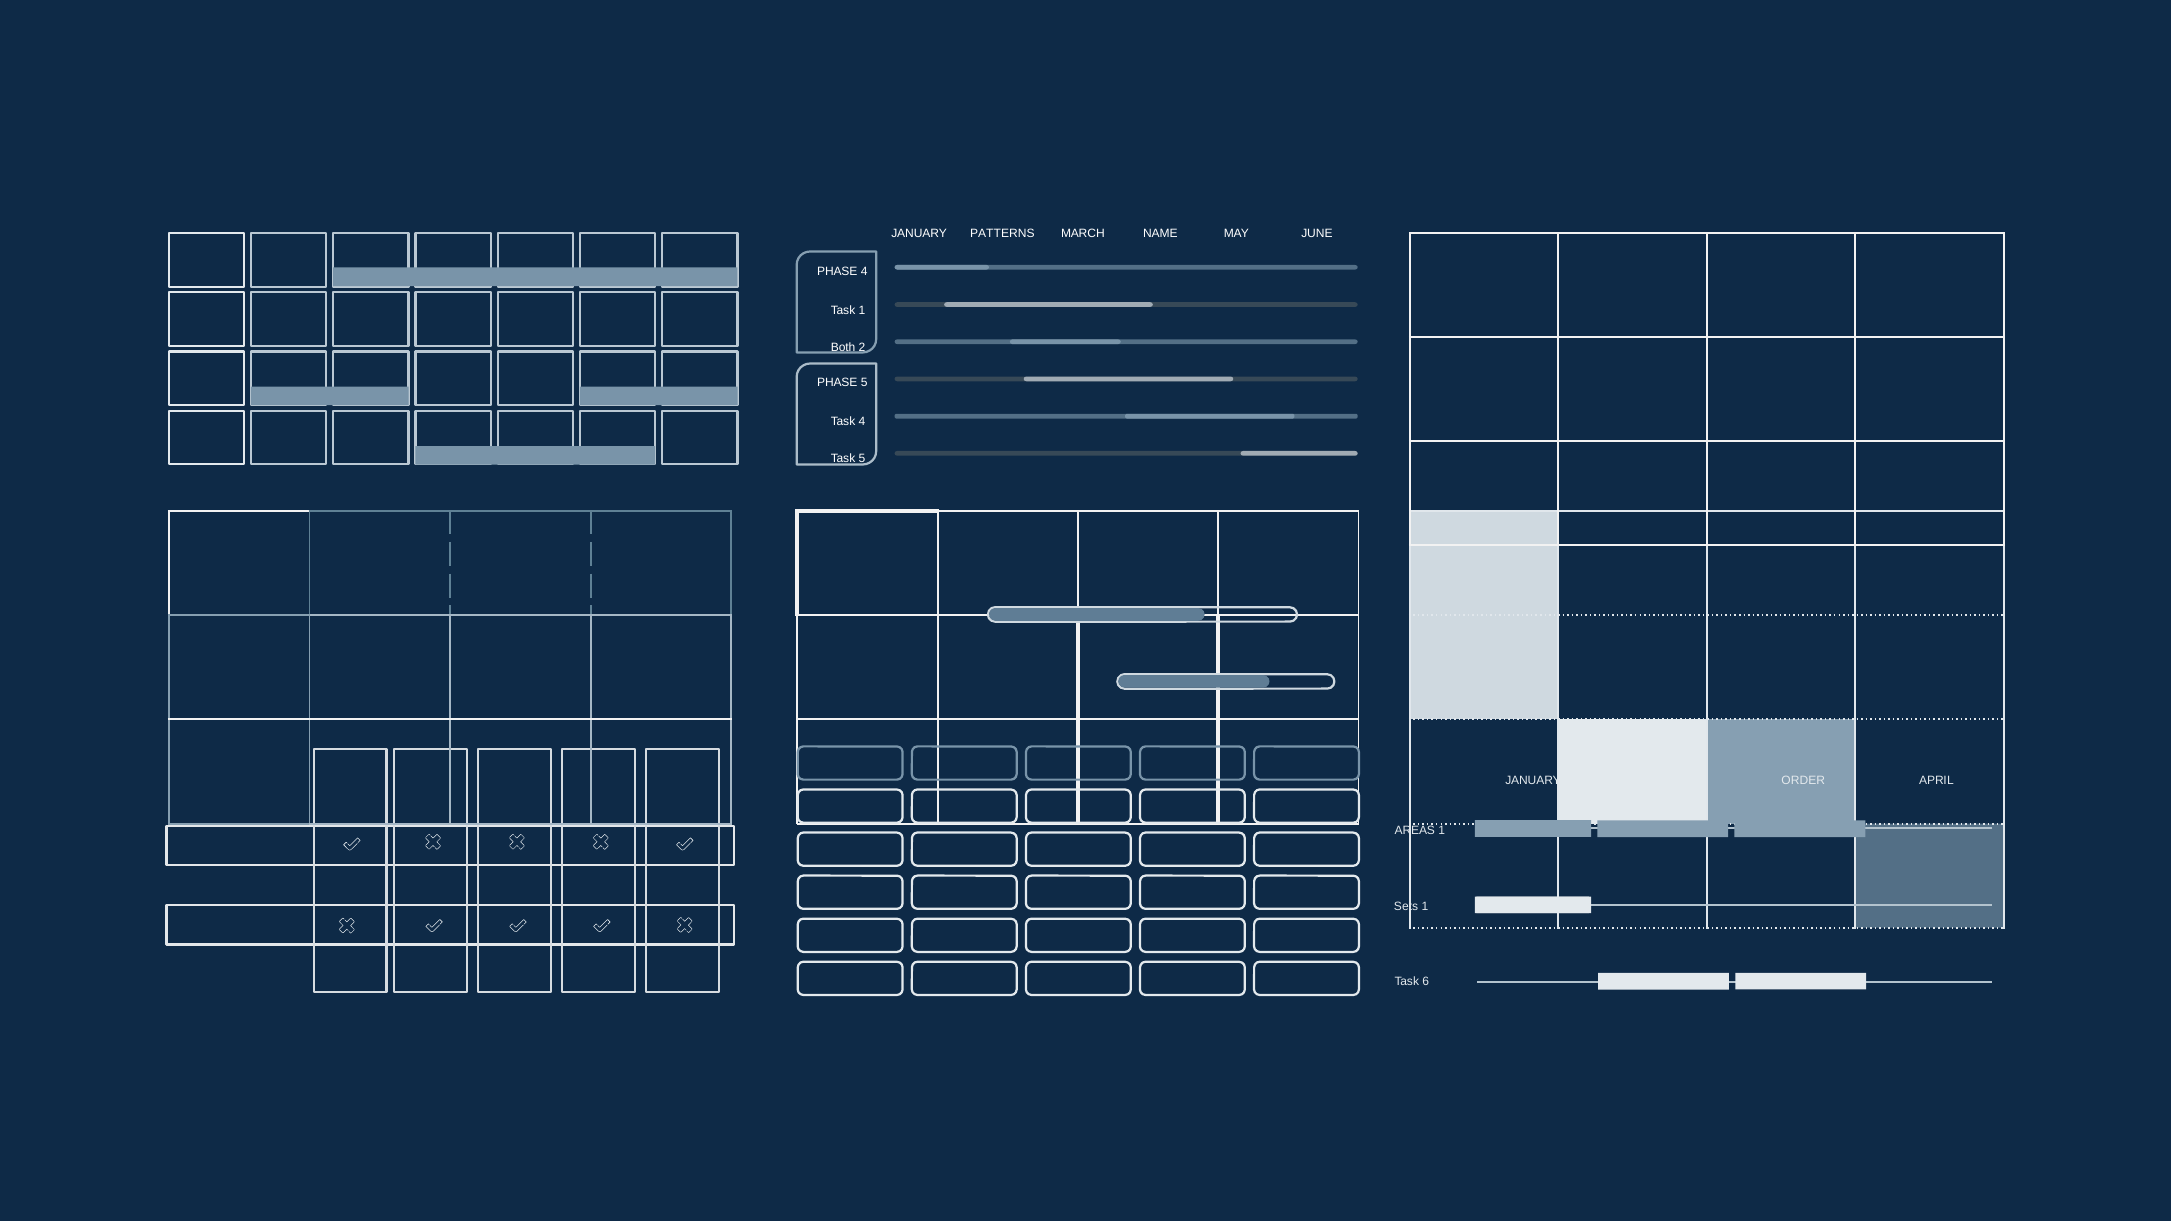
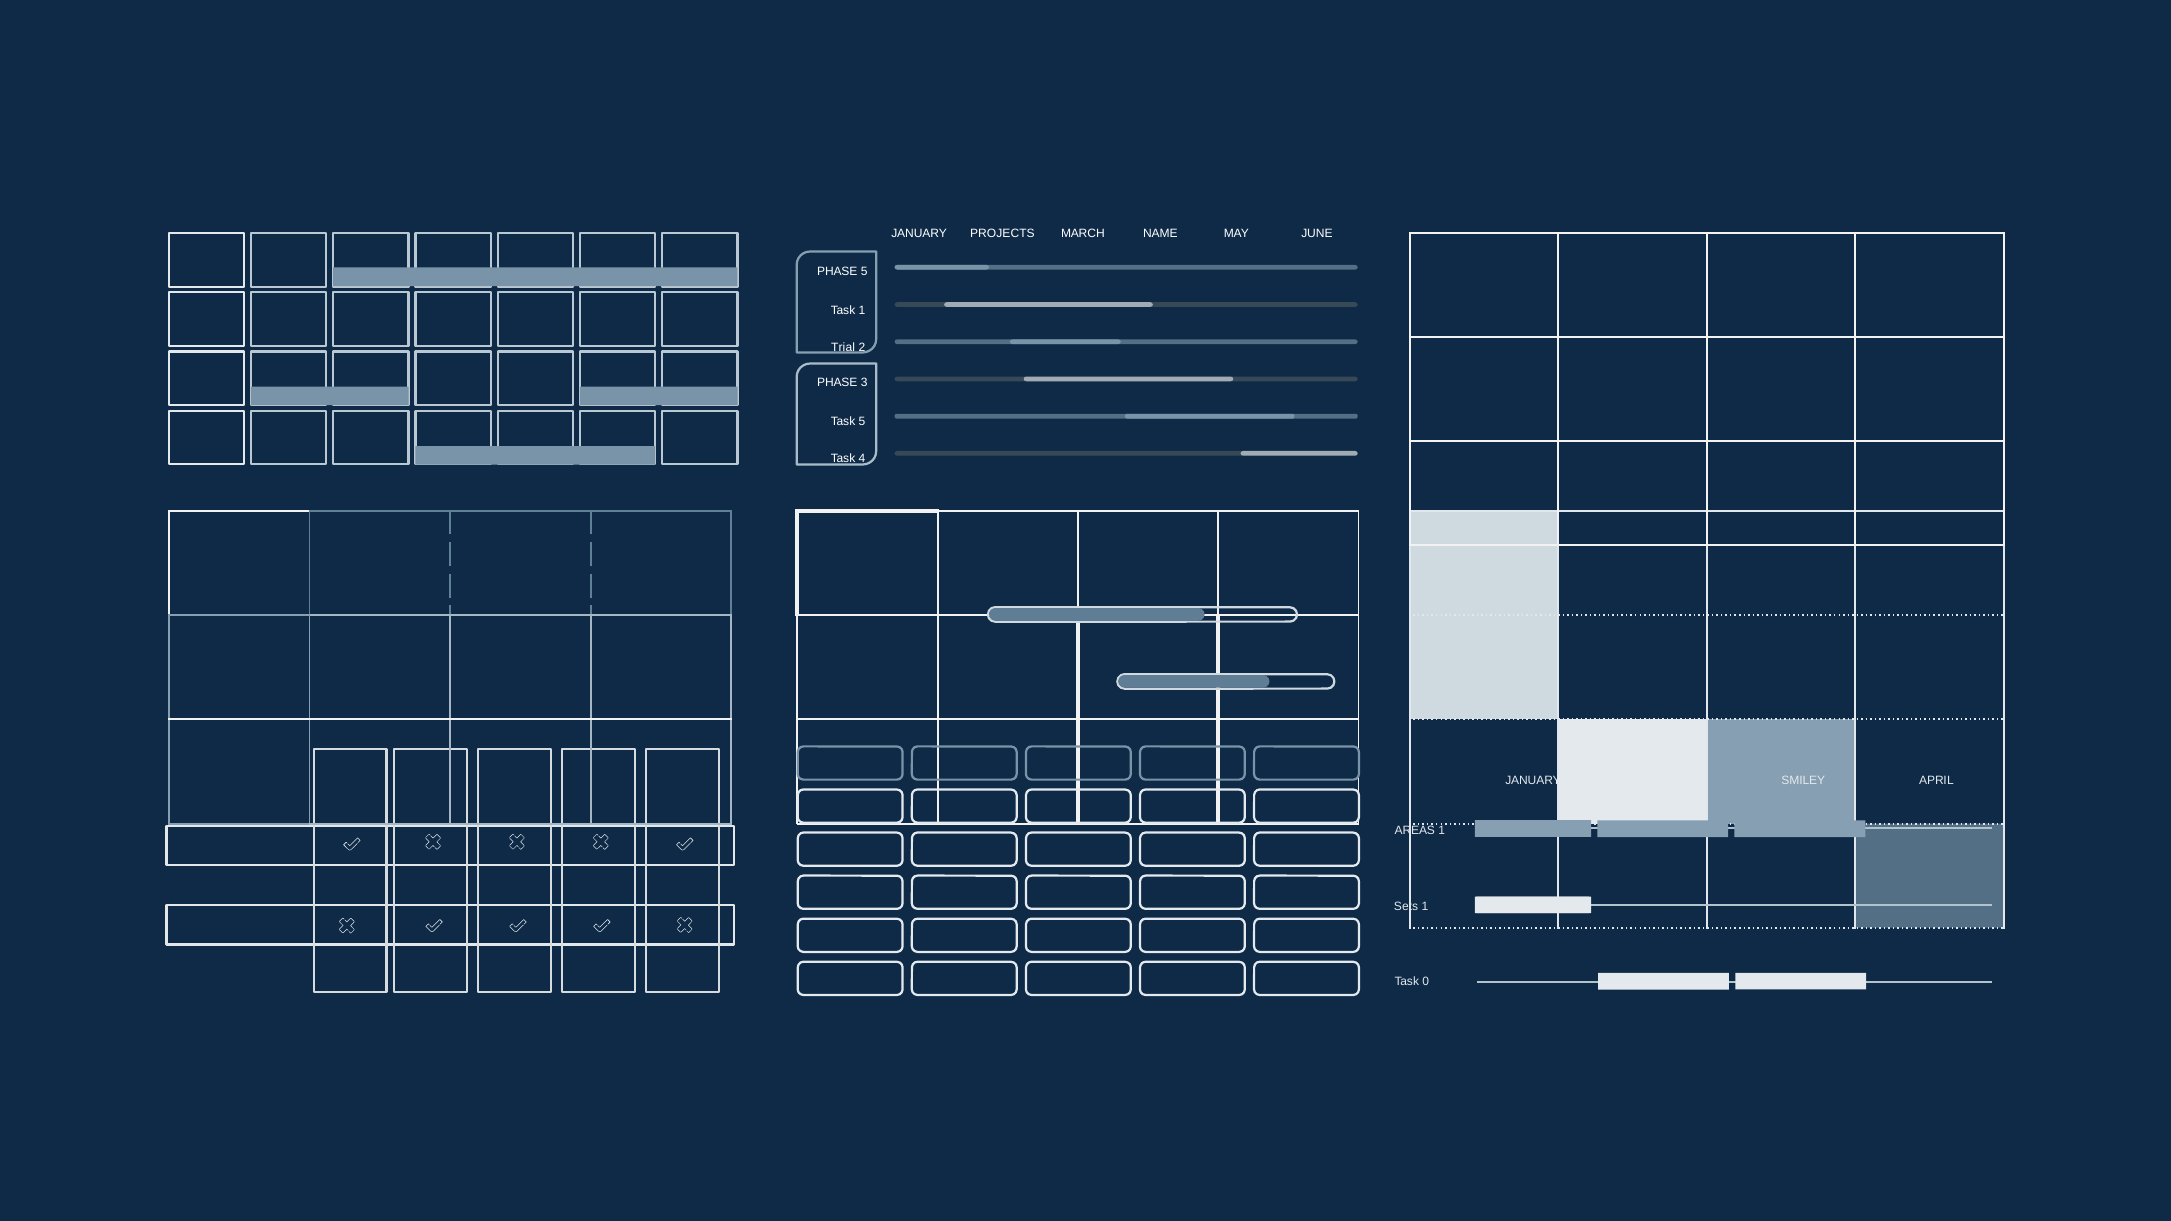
PATTERNS: PATTERNS -> PROJECTS (1002, 234)
PHASE 4: 4 -> 5 (864, 272)
Both: Both -> Trial (843, 347)
PHASE 5: 5 -> 3 (864, 382)
Task 4: 4 -> 5 (862, 422)
Task 5: 5 -> 4 (862, 459)
ORDER: ORDER -> SMILEY (1803, 781)
6: 6 -> 0 (1426, 982)
